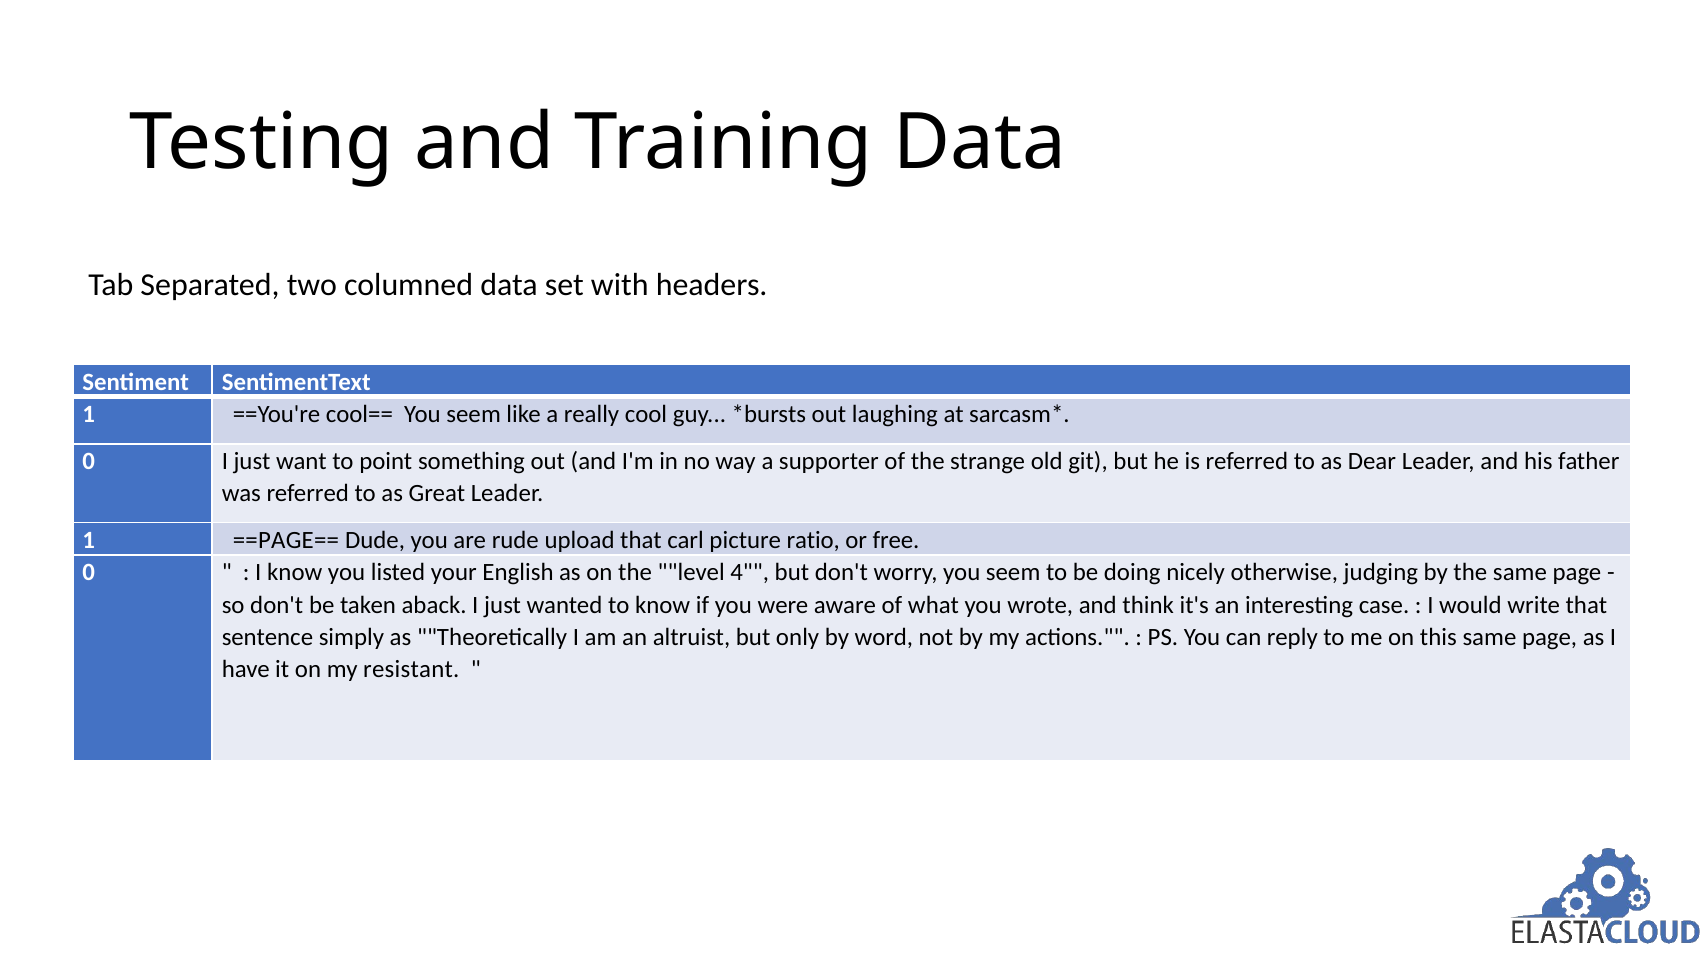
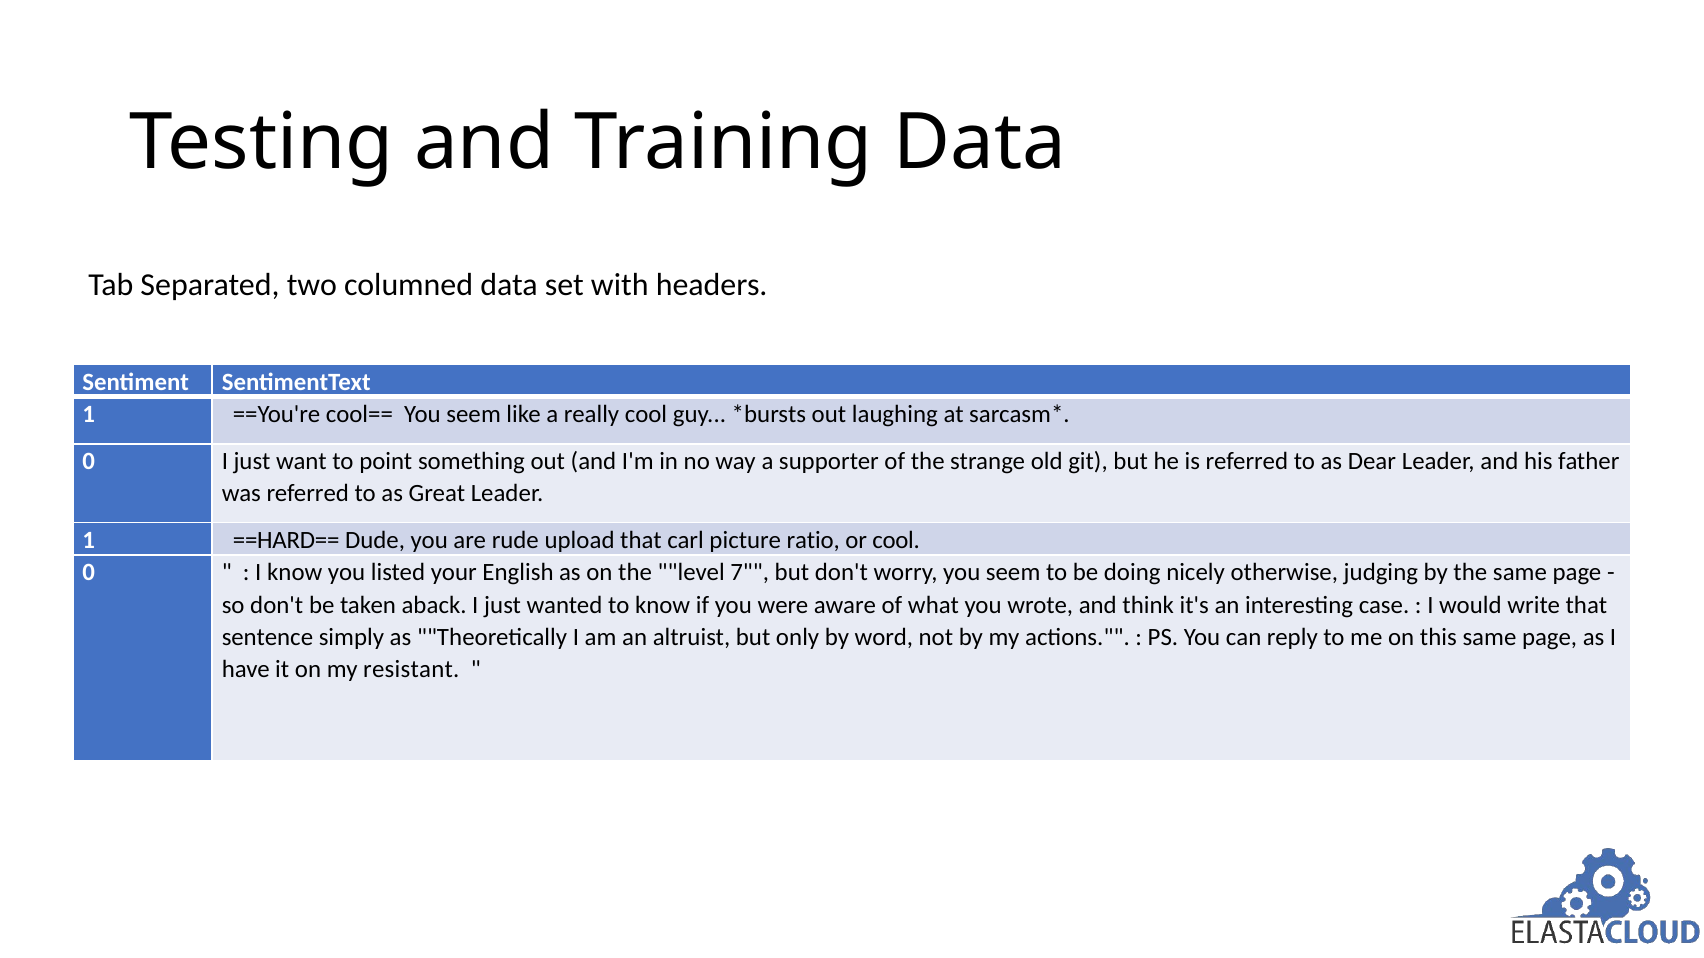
==PAGE==: ==PAGE== -> ==HARD== (286, 540)
or free: free -> cool (896, 540)
4: 4 -> 7 (750, 573)
